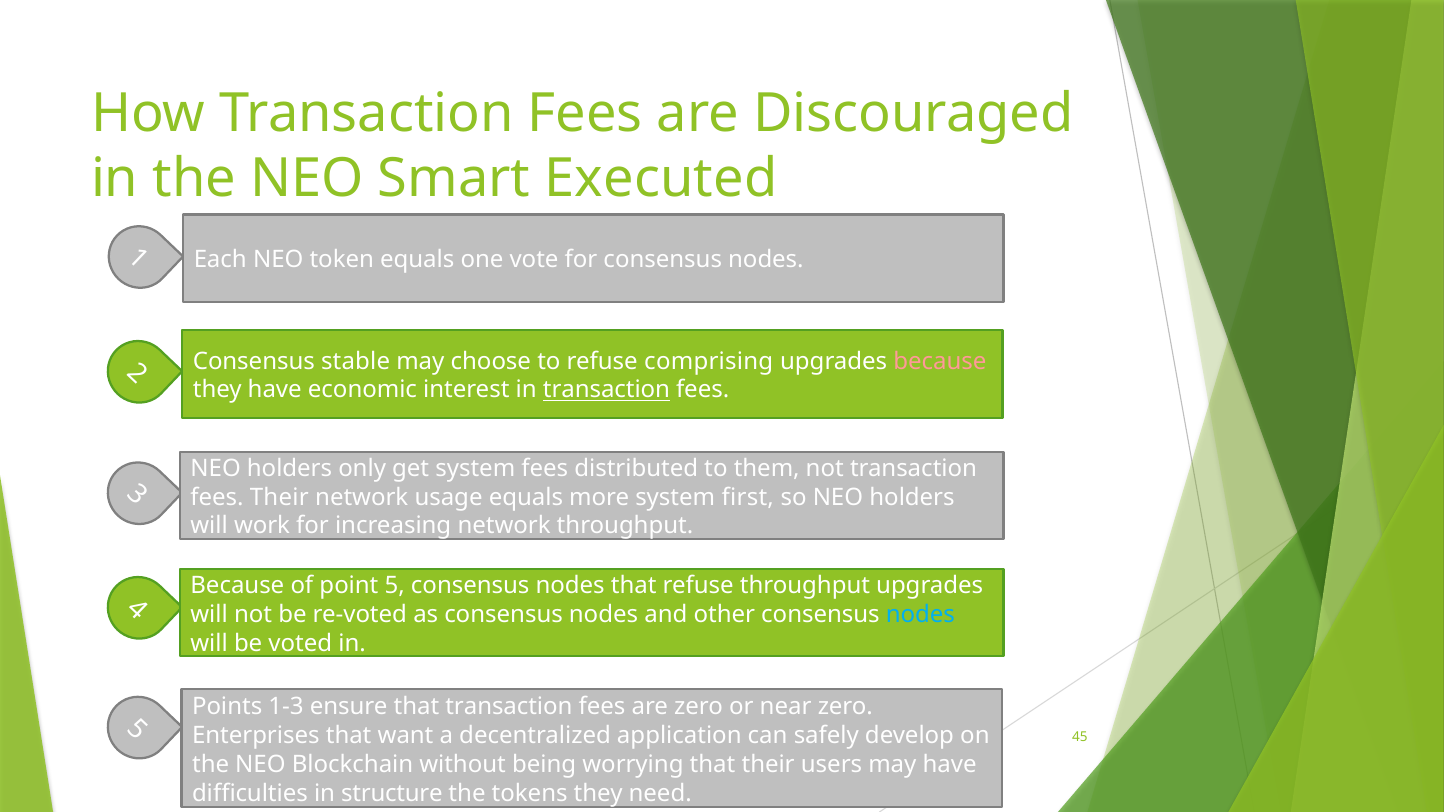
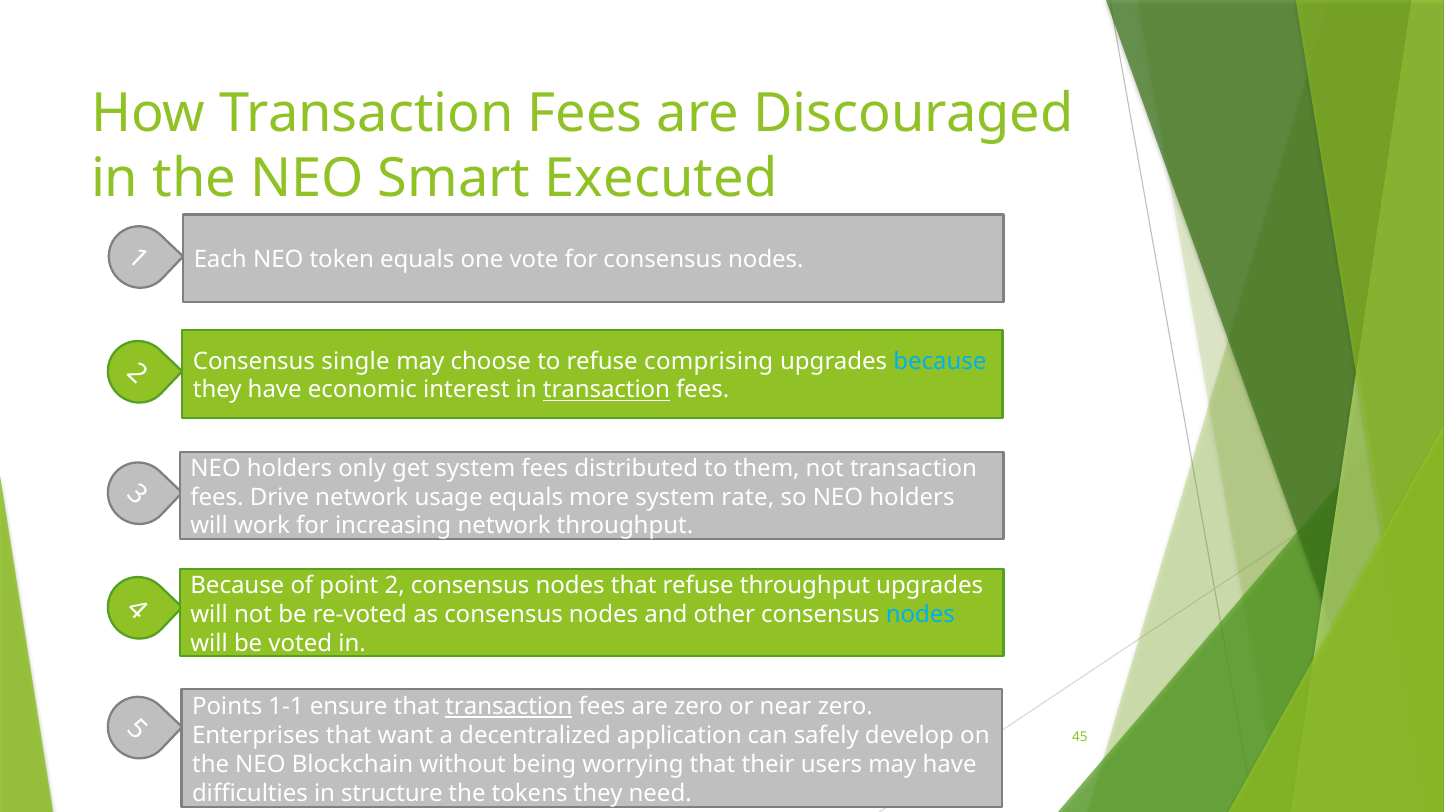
stable: stable -> single (356, 361)
because colour: pink -> light blue (940, 361)
fees Their: Their -> Drive (279, 497)
first: first -> rate (748, 497)
point 5: 5 -> 2 (395, 586)
1-3: 1-3 -> 1-1 (286, 707)
transaction underline: none -> present (509, 707)
